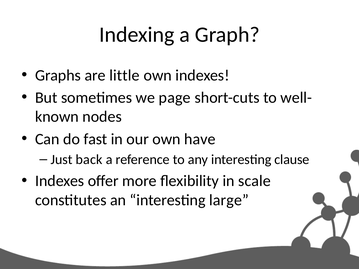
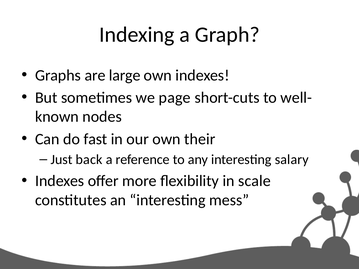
little: little -> large (125, 75)
have: have -> their (200, 139)
clause: clause -> salary (292, 160)
large: large -> mess (229, 200)
